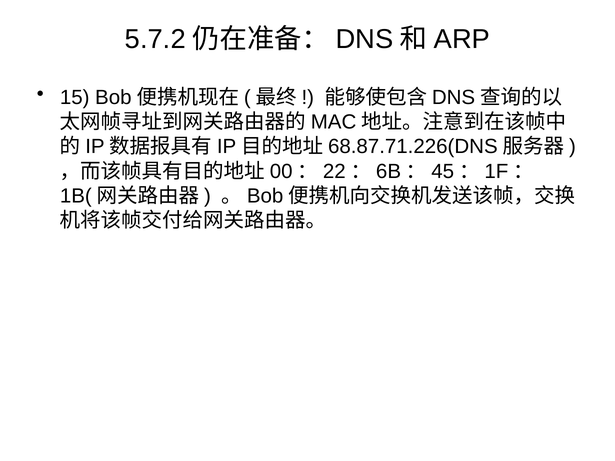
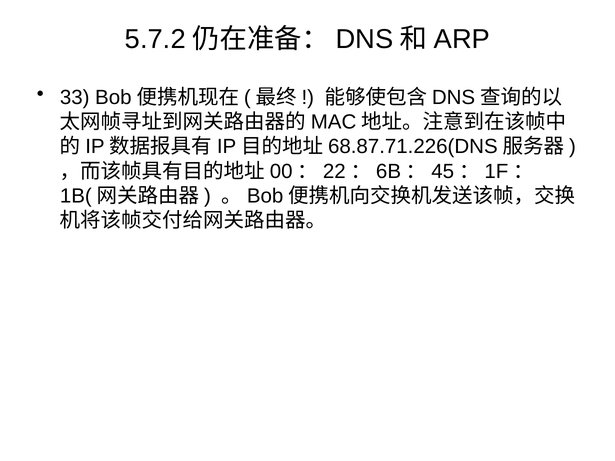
15: 15 -> 33 (75, 98)
